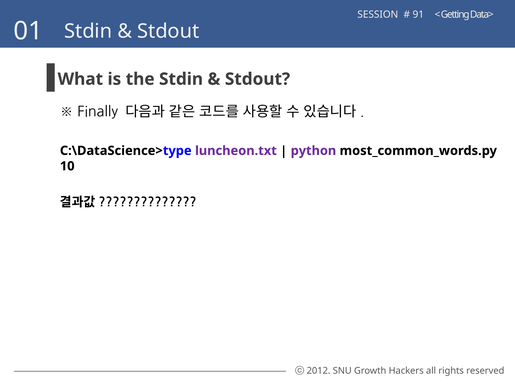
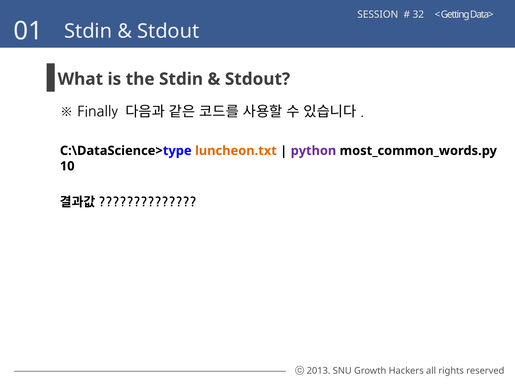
91: 91 -> 32 (418, 15)
luncheon.txt colour: purple -> orange (236, 151)
2012: 2012 -> 2013 (319, 371)
